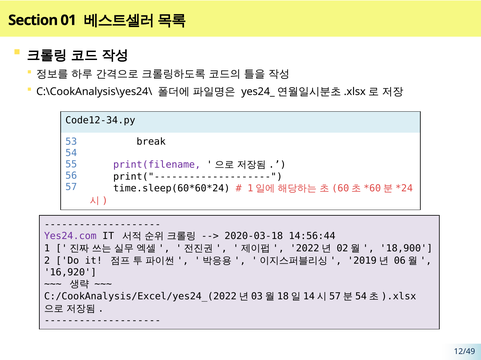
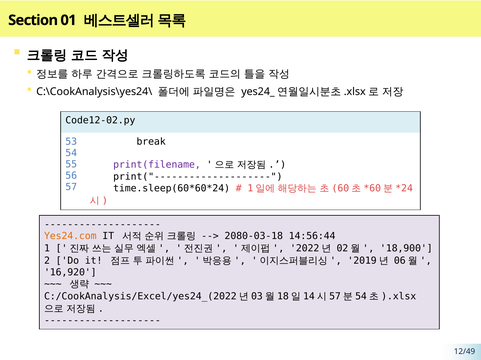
Code12-34.py: Code12-34.py -> Code12-02.py (100, 121)
Yes24.com colour: purple -> orange (70, 237)
2020-03-18: 2020-03-18 -> 2080-03-18 (254, 237)
